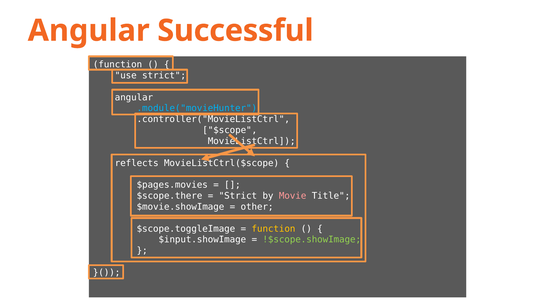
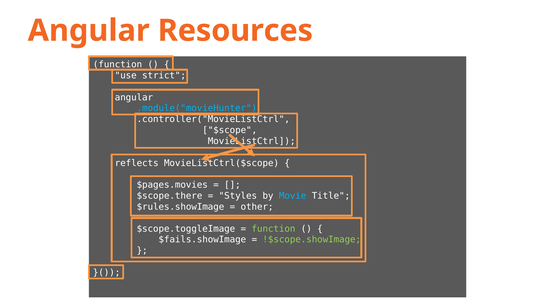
Successful: Successful -> Resources (235, 31)
Strict: Strict -> Styles (238, 196)
Movie colour: pink -> light blue (293, 196)
$movie.showImage: $movie.showImage -> $rules.showImage (180, 207)
function colour: yellow -> light green (273, 228)
$input.showImage: $input.showImage -> $fails.showImage (202, 239)
